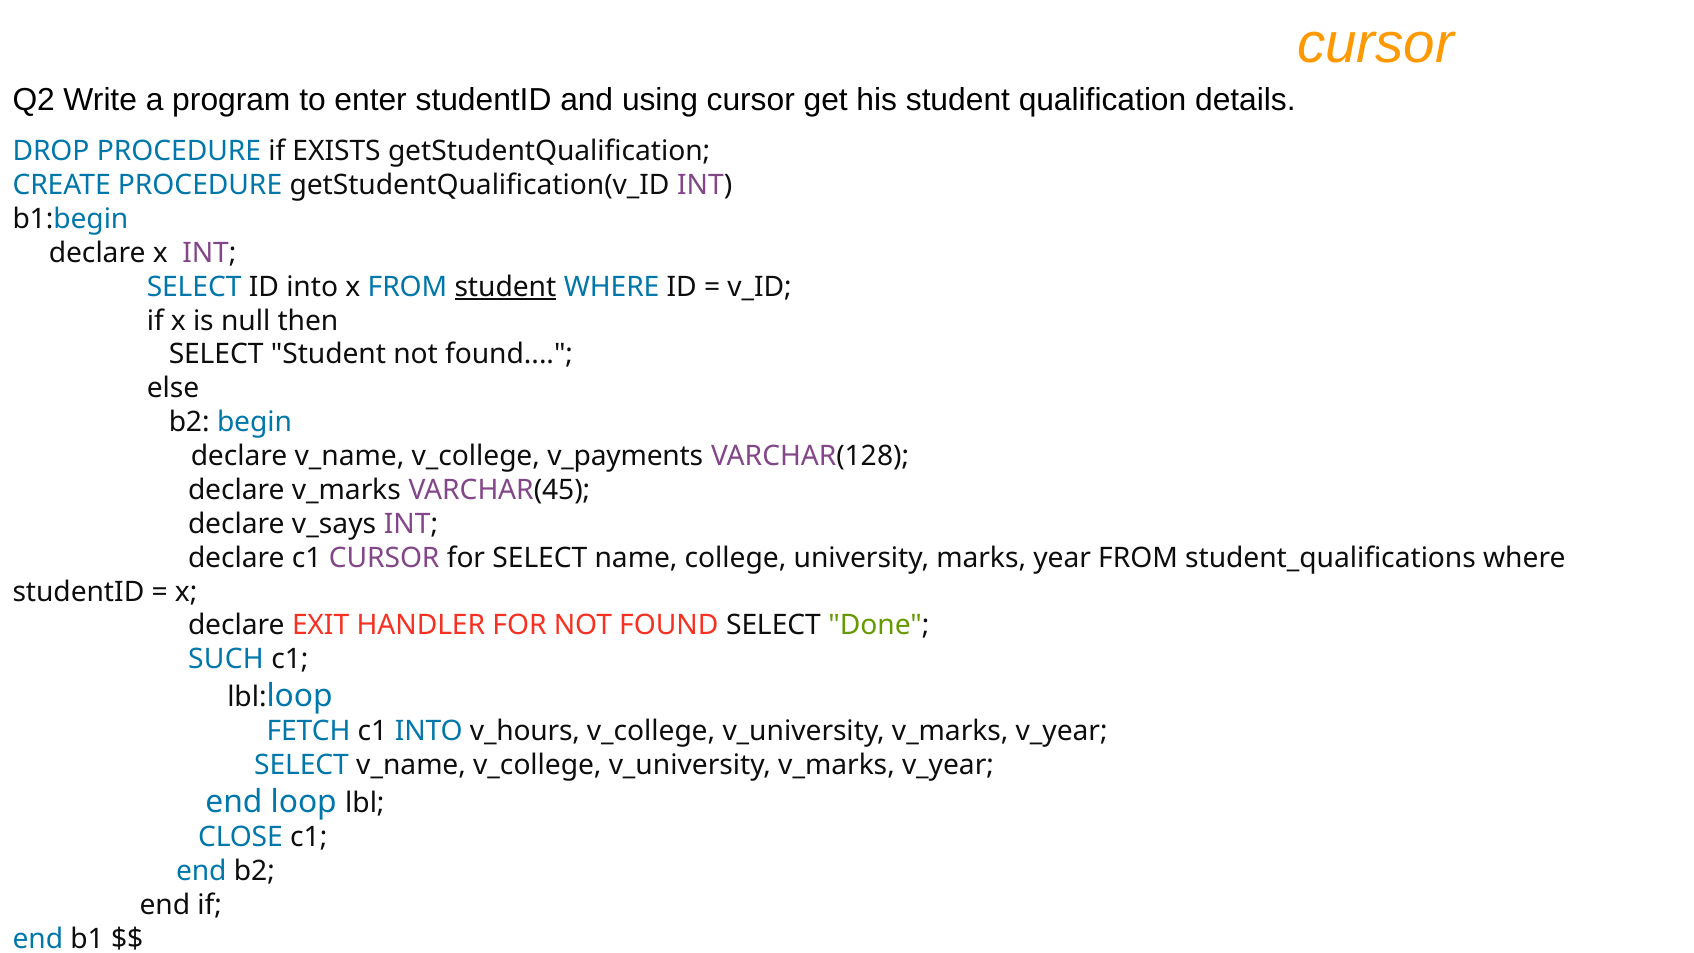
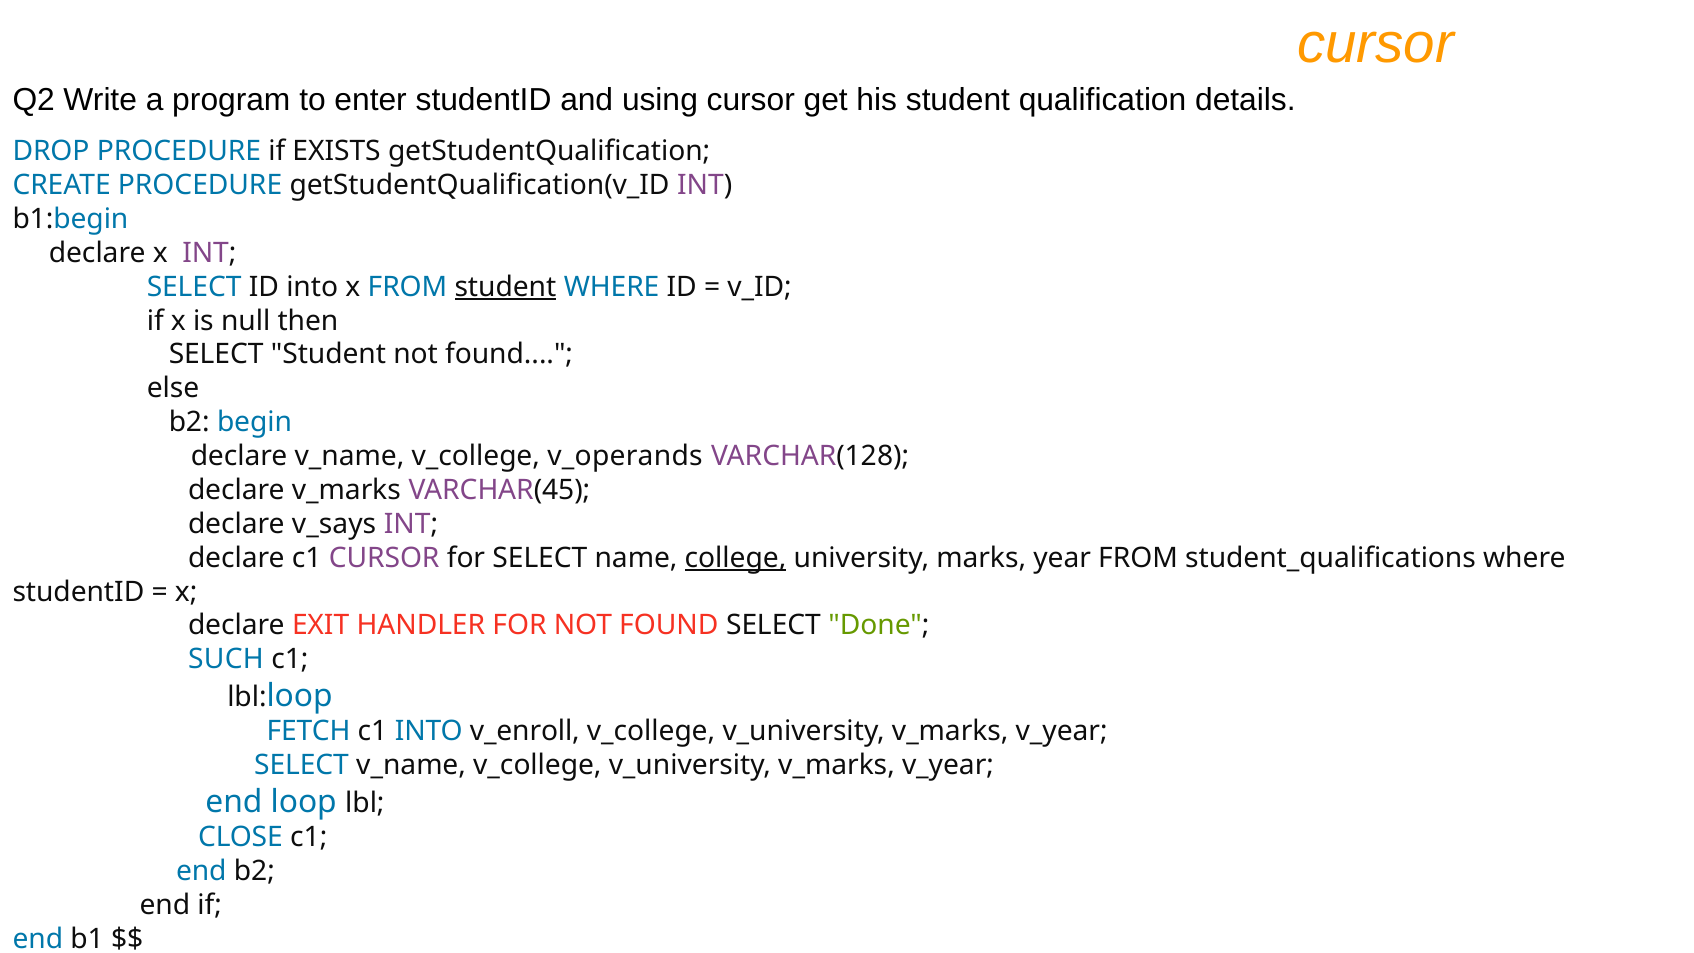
v_payments: v_payments -> v_operands (625, 456)
college underline: none -> present (736, 558)
v_hours: v_hours -> v_enroll (525, 731)
